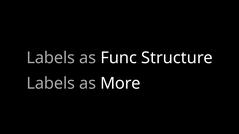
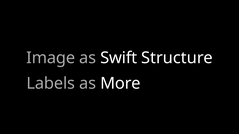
Labels: Labels -> Image (51, 58)
Func: Func -> Swift (119, 58)
